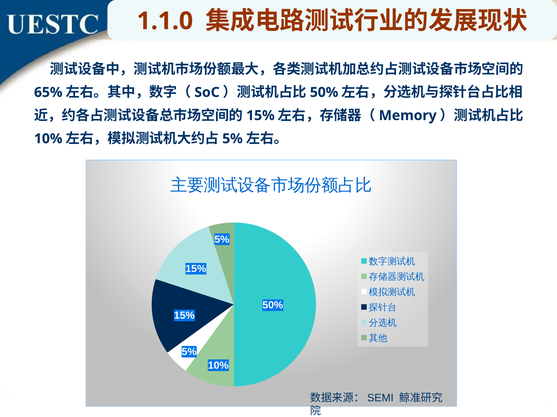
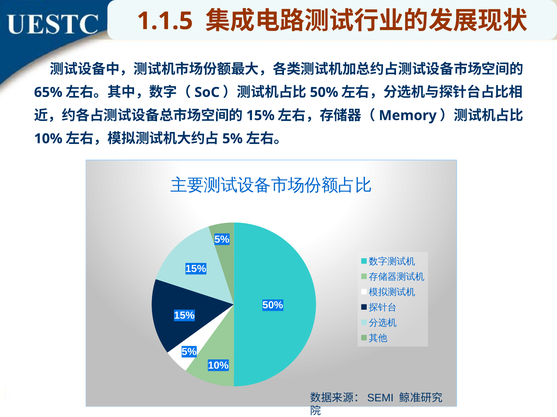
1.1.0: 1.1.0 -> 1.1.5 (165, 21)
